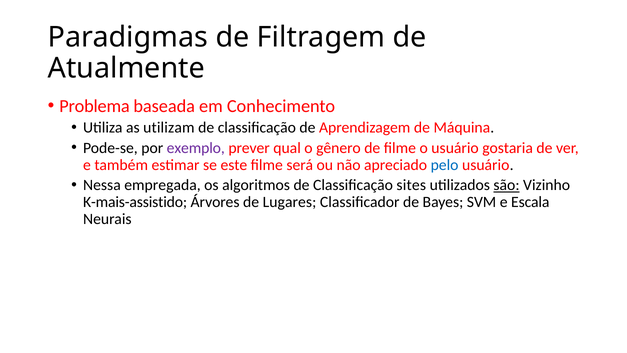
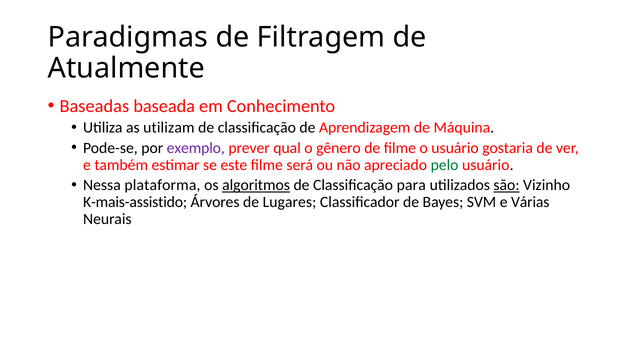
Problema: Problema -> Baseadas (94, 106)
pelo colour: blue -> green (445, 165)
empregada: empregada -> plataforma (162, 185)
algoritmos underline: none -> present (256, 185)
sites: sites -> para (411, 185)
Escala: Escala -> Várias (530, 202)
